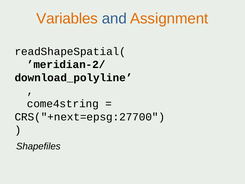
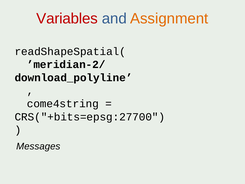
Variables colour: orange -> red (67, 19)
CRS("+next=epsg:27700: CRS("+next=epsg:27700 -> CRS("+bits=epsg:27700 (90, 117)
Shapefiles: Shapefiles -> Messages (38, 146)
